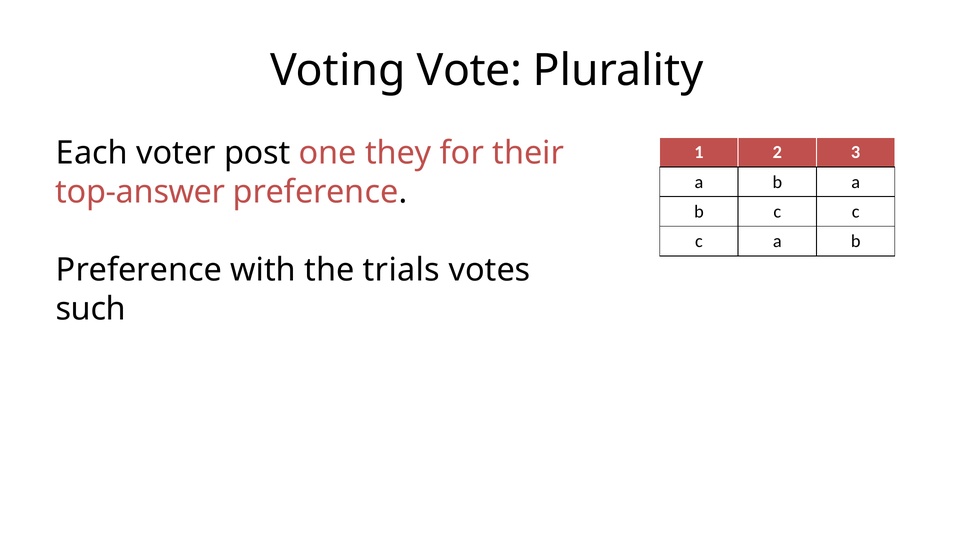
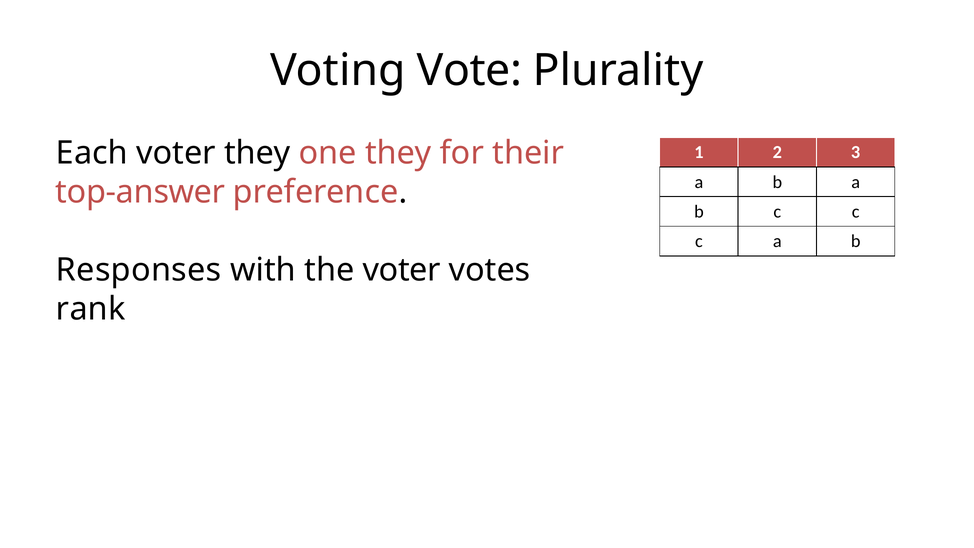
voter post: post -> they (257, 153)
Preference: Preference -> Responses (139, 270)
the trials: trials -> voter (402, 270)
such: such -> rank (91, 309)
